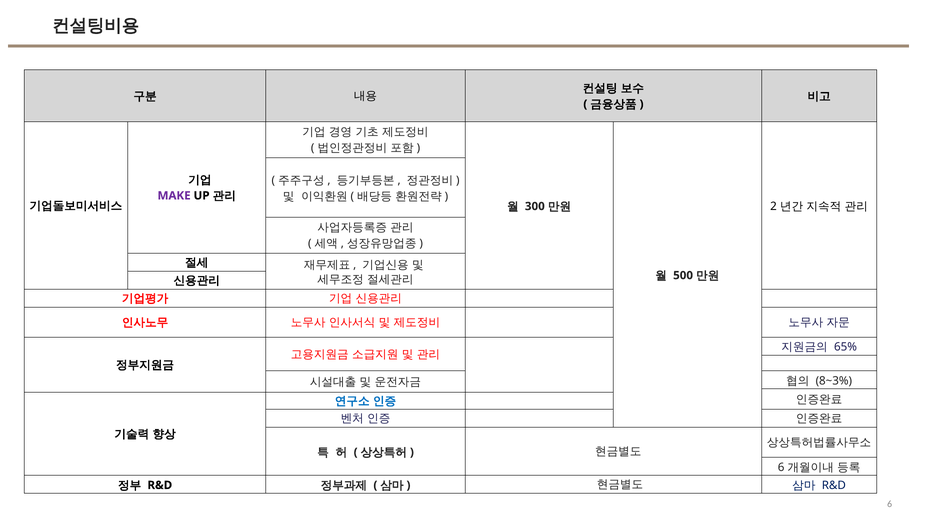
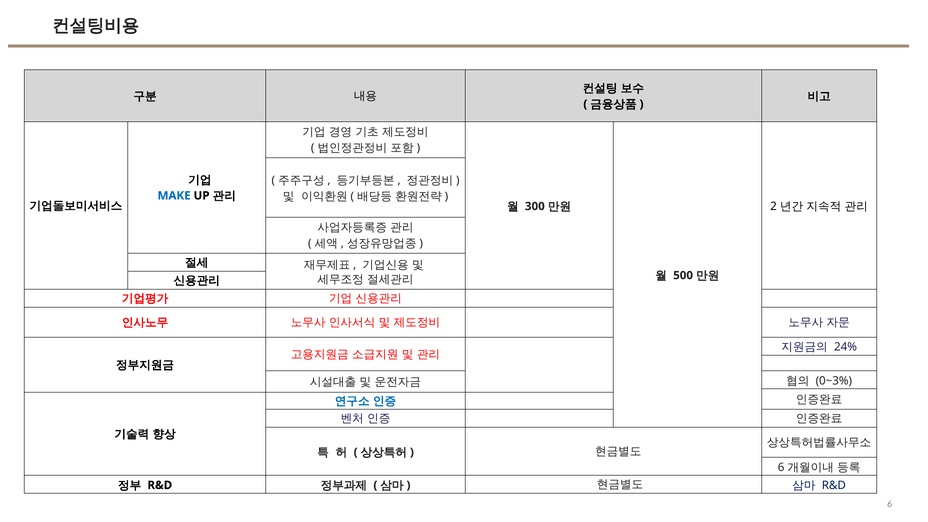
MAKE colour: purple -> blue (174, 196)
65%: 65% -> 24% (845, 347)
8~3%: 8~3% -> 0~3% (834, 381)
